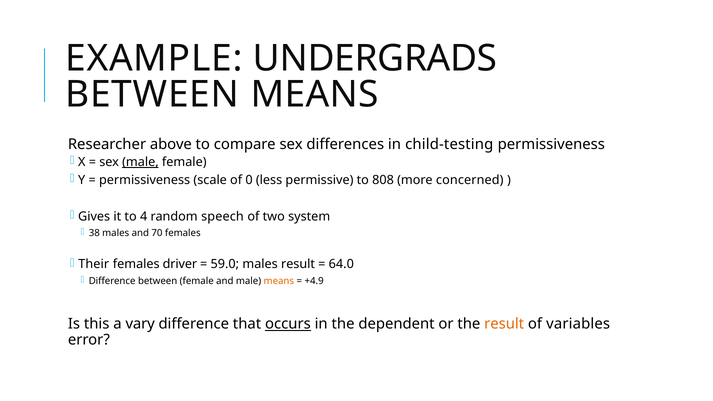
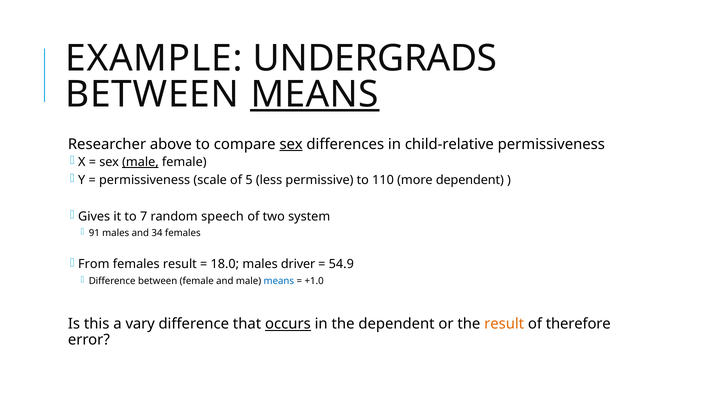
MEANS underline: none -> present (315, 94)
sex underline: none -> present (291, 144)
child-testing: child-testing -> child-relative (449, 144)
0: 0 -> 5 (249, 180)
808: 808 -> 110 (383, 180)
more concerned: concerned -> dependent (470, 180)
4: 4 -> 7 (144, 216)
38: 38 -> 91 (94, 233)
70: 70 -> 34 (157, 233)
Their: Their -> From (94, 264)
females driver: driver -> result (180, 264)
59.0: 59.0 -> 18.0 (225, 264)
males result: result -> driver (298, 264)
64.0: 64.0 -> 54.9 (341, 264)
means colour: orange -> blue (279, 281)
+4.9: +4.9 -> +1.0 (314, 281)
variables: variables -> therefore (578, 324)
